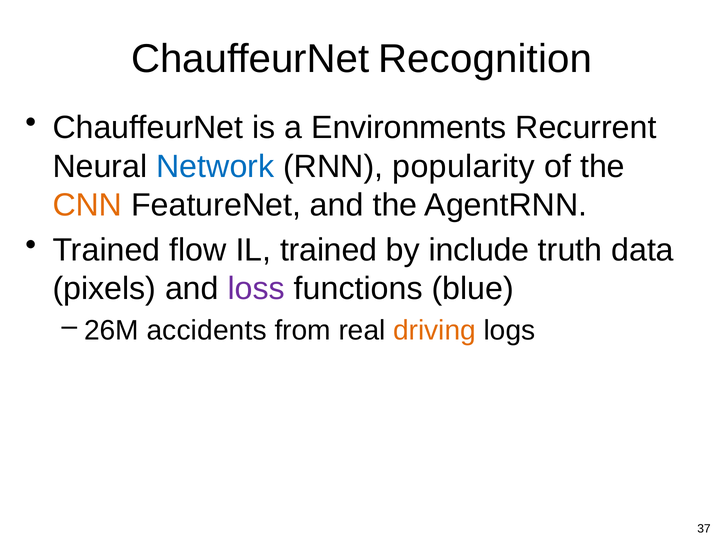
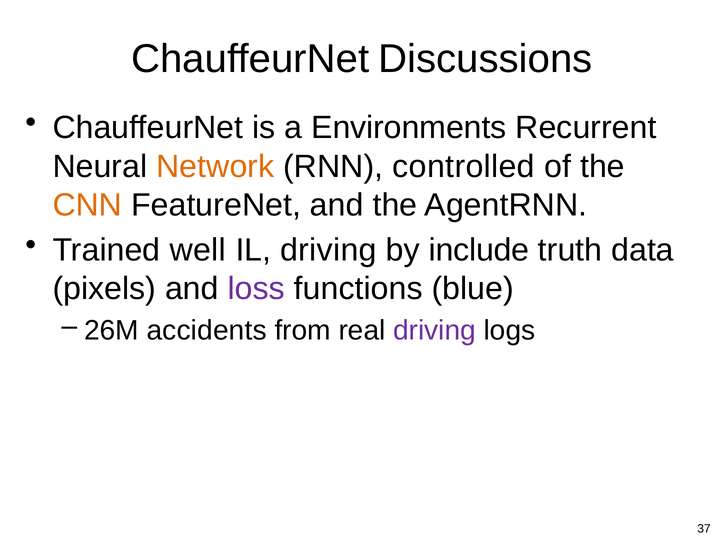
Recognition: Recognition -> Discussions (485, 59)
Network colour: blue -> orange (215, 166)
popularity: popularity -> controlled (464, 166)
flow: flow -> well (198, 250)
IL trained: trained -> driving (328, 250)
driving colour: orange -> purple (435, 330)
